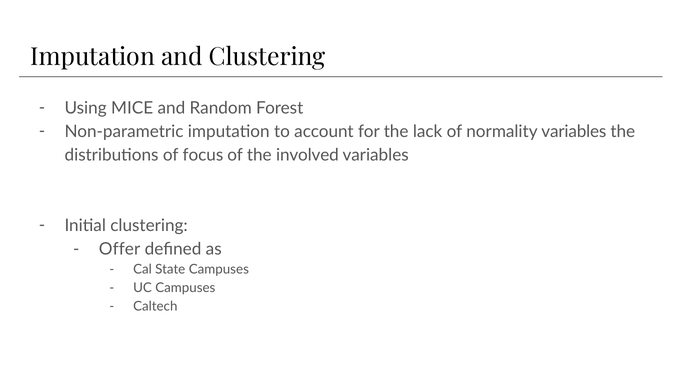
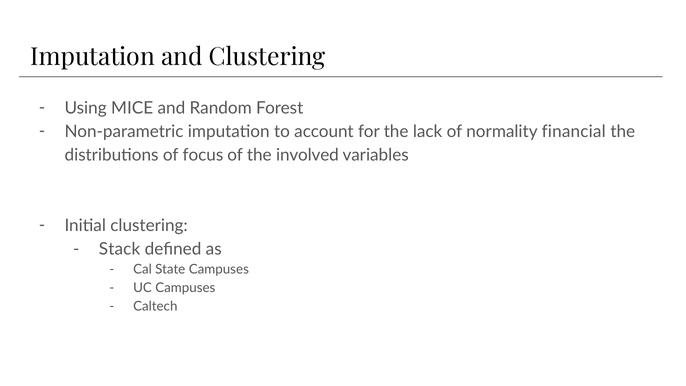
normality variables: variables -> financial (574, 132)
Offer: Offer -> Stack (120, 249)
